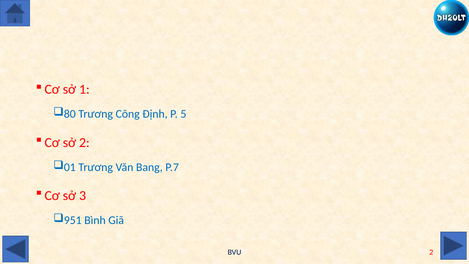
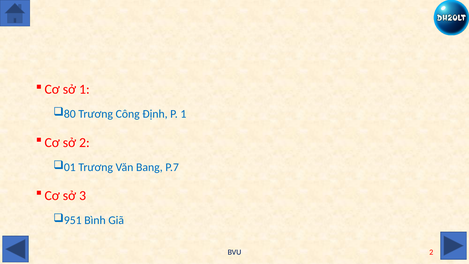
P 5: 5 -> 1 (183, 114)
